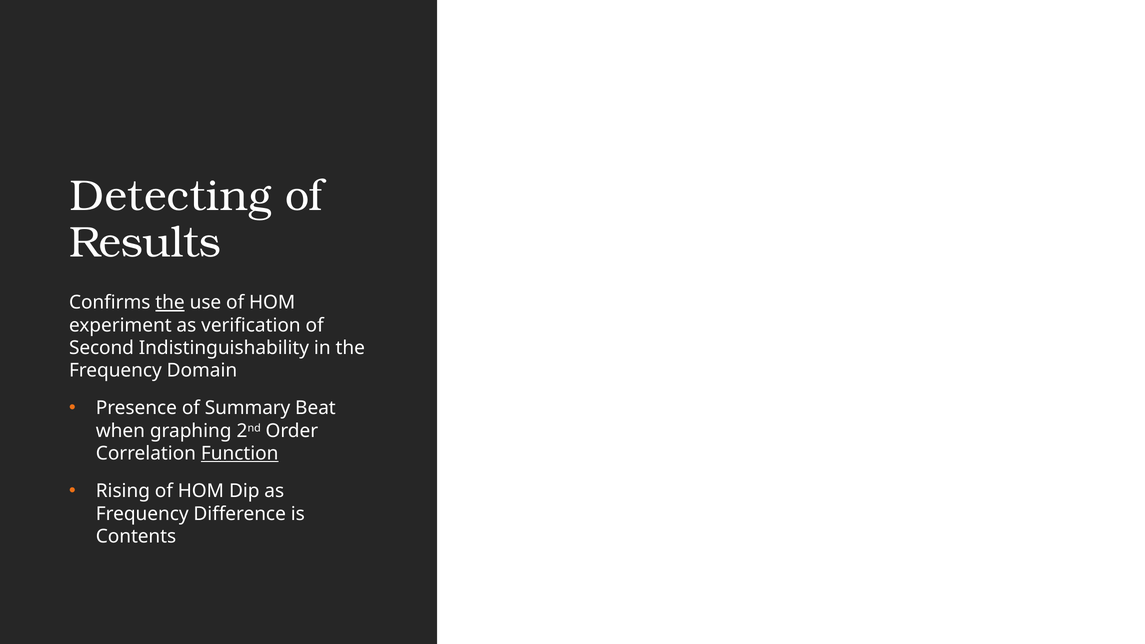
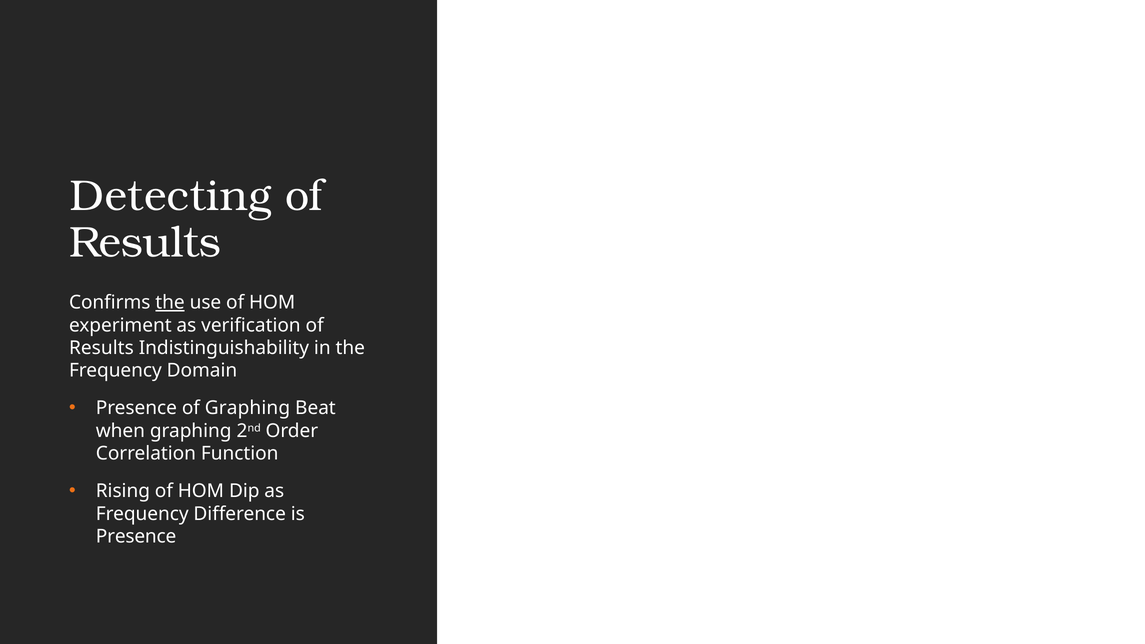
Second: Second -> Results (101, 348)
of Summary: Summary -> Graphing (247, 408)
Function underline: present -> none (240, 454)
Contents: Contents -> Presence (136, 536)
